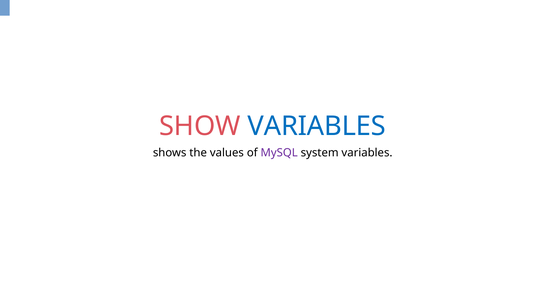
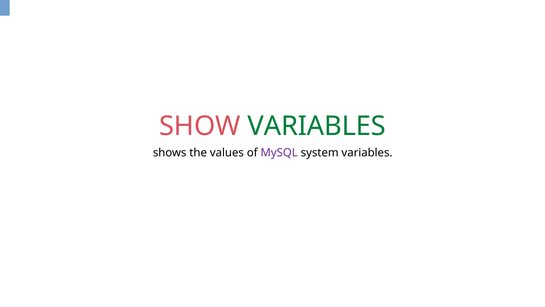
VARIABLES colour: blue -> green (317, 126)
